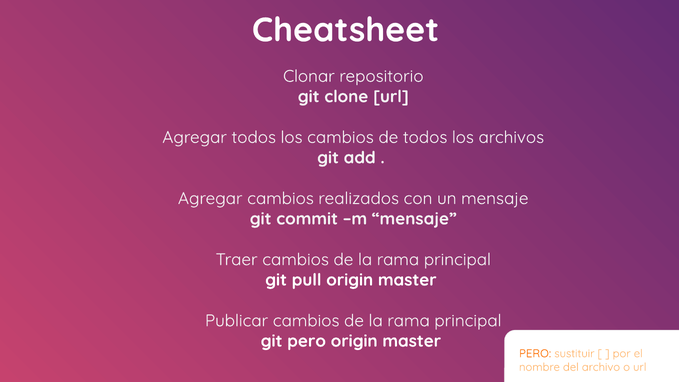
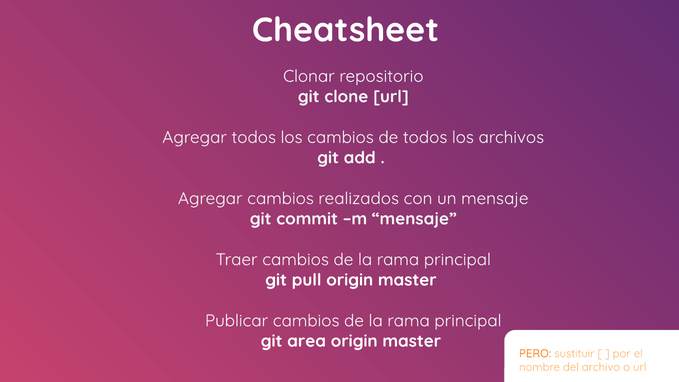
git pero: pero -> area (307, 341)
